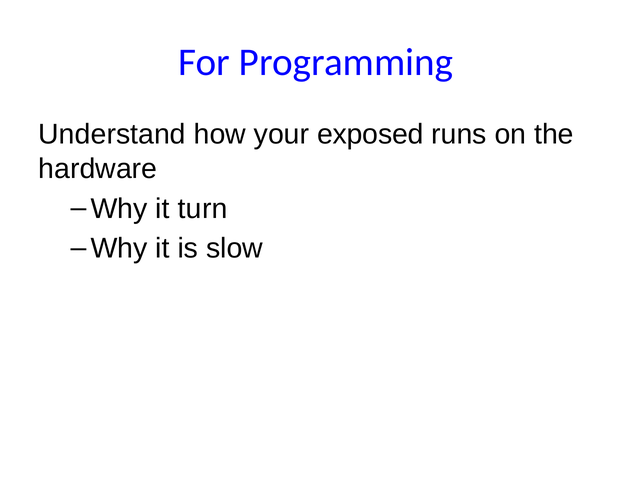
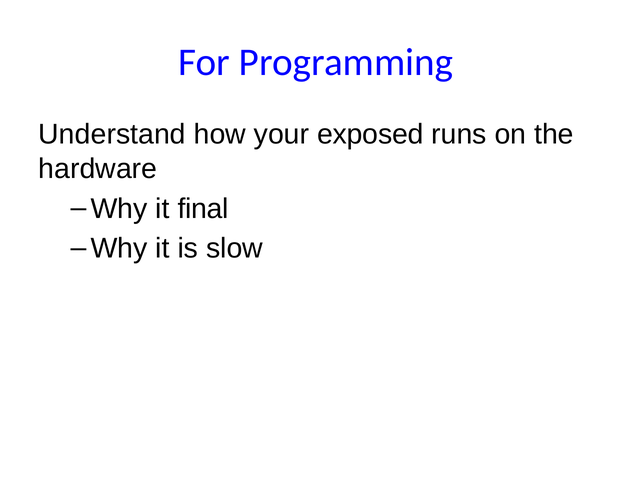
turn: turn -> final (203, 209)
